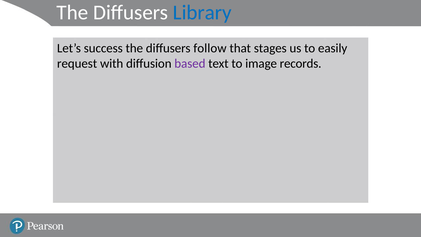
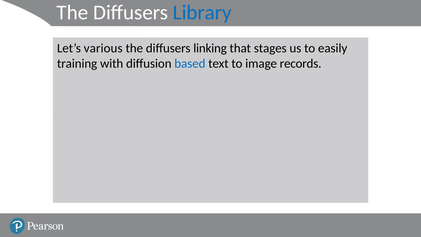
success: success -> various (103, 48)
follow: follow -> linking (210, 48)
request: request -> training (77, 64)
based colour: purple -> blue (190, 64)
